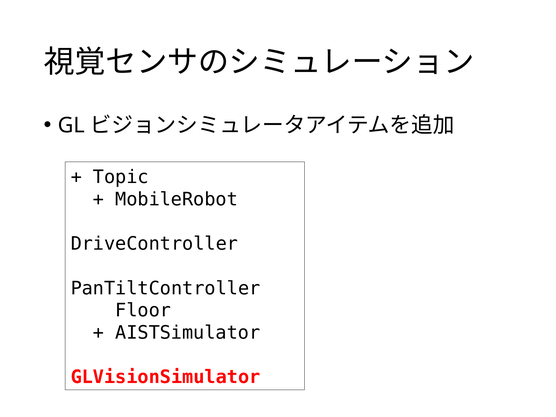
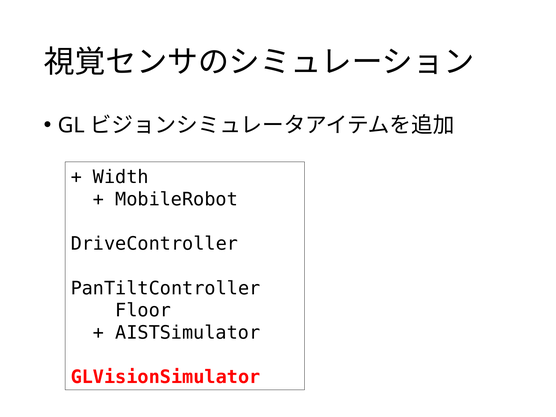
Topic: Topic -> Width (121, 177)
